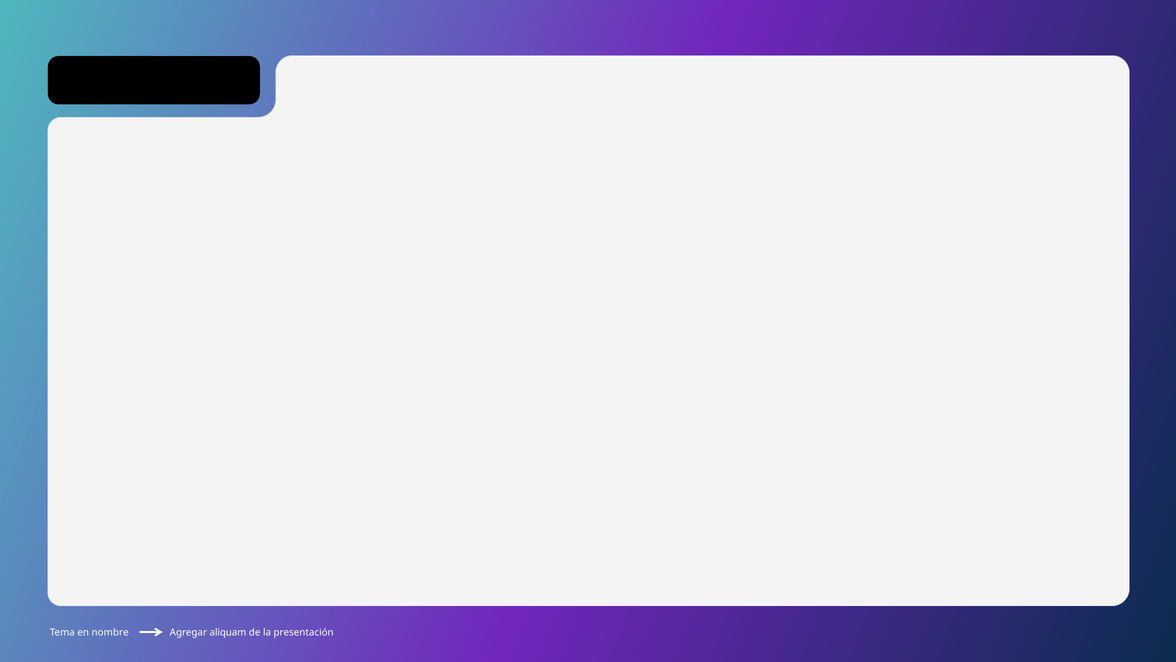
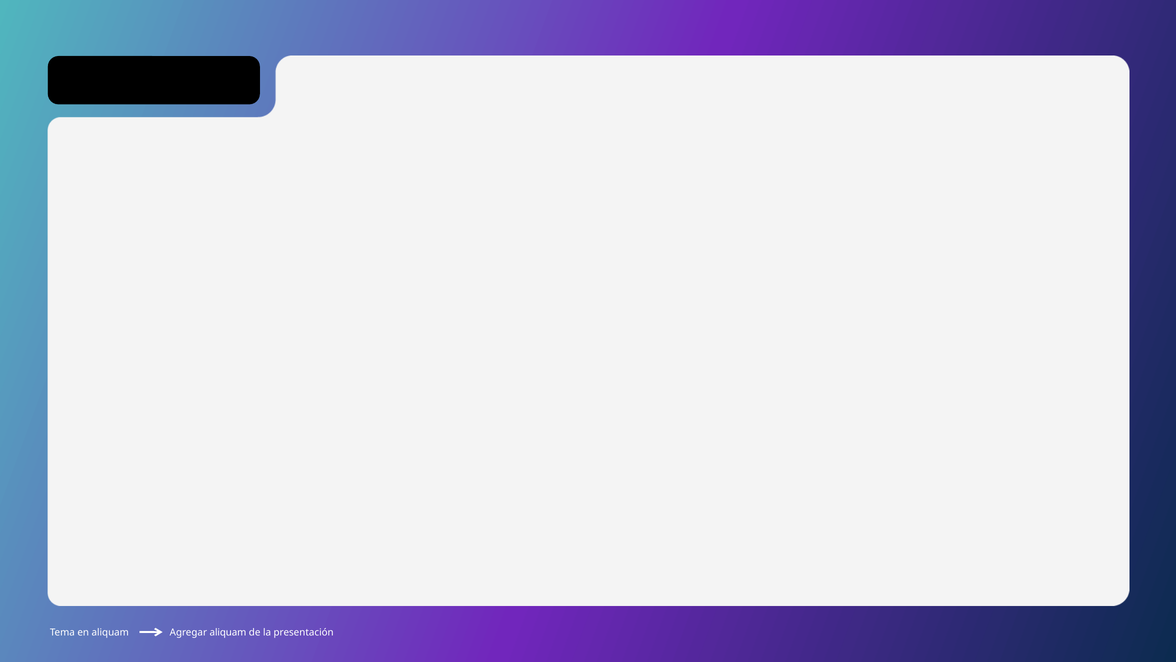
en nombre: nombre -> aliquam (110, 632)
